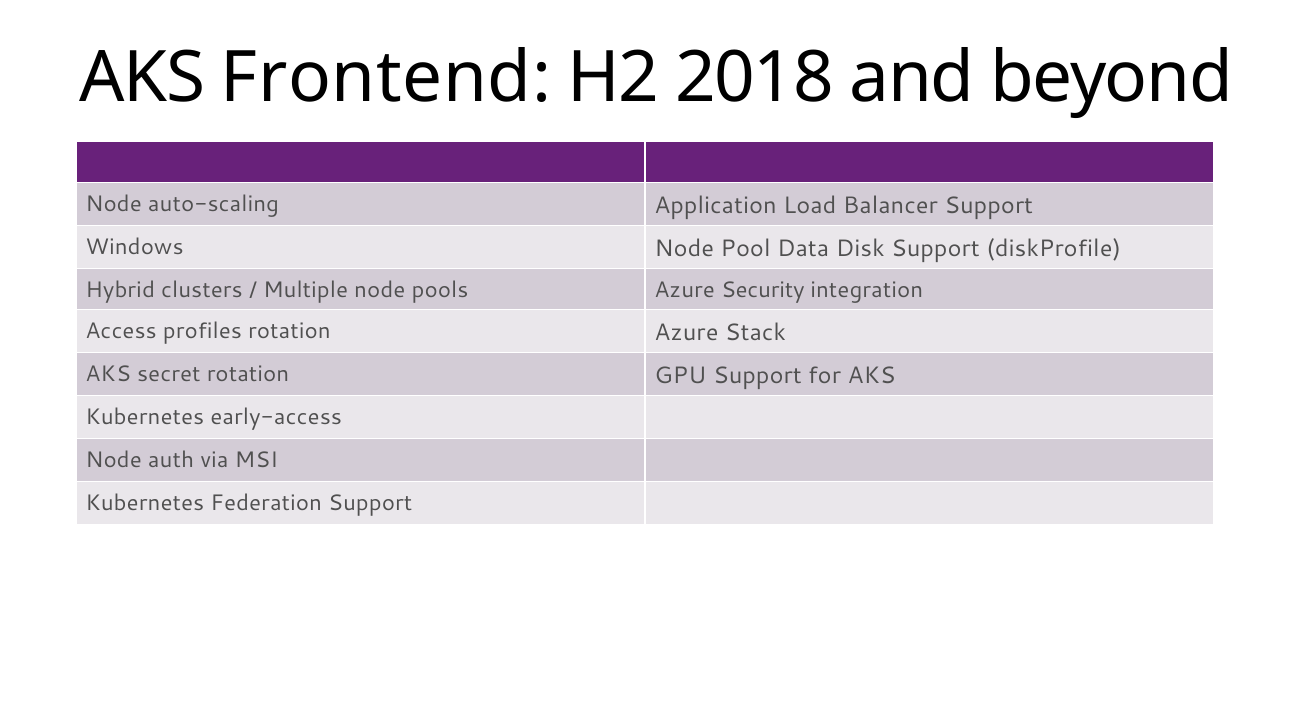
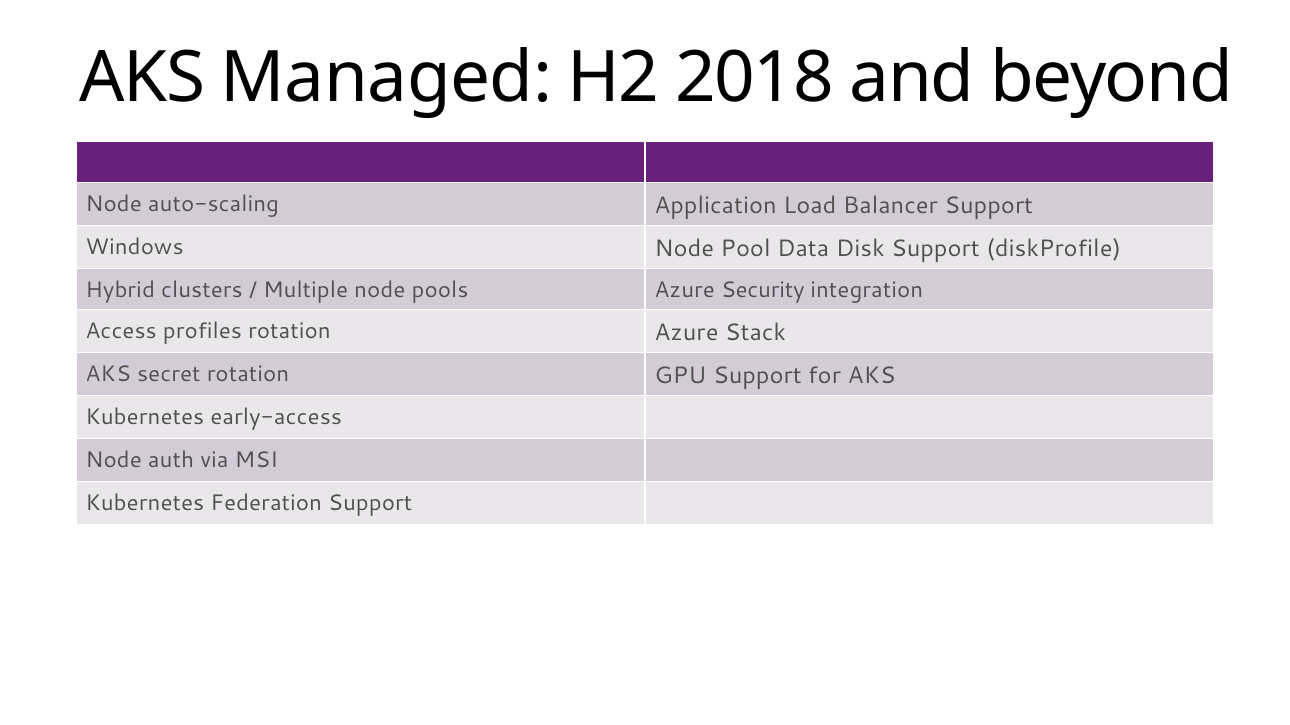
Frontend: Frontend -> Managed (387, 78)
